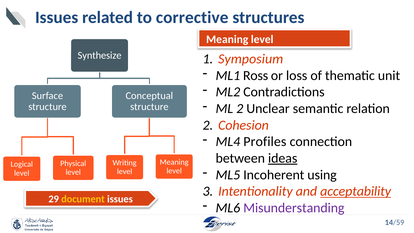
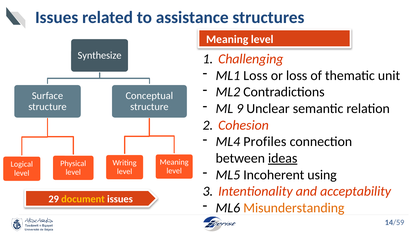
corrective: corrective -> assistance (192, 18)
Symposium: Symposium -> Challenging (251, 59)
ML1 Ross: Ross -> Loss (255, 75)
ML 2: 2 -> 9 (240, 109)
acceptability underline: present -> none (356, 191)
Misunderstanding colour: purple -> orange (294, 208)
